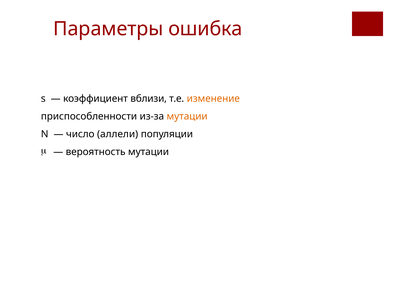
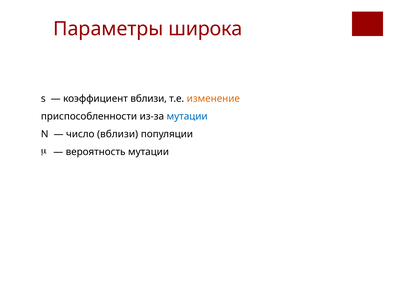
ошибка: ошибка -> широка (205, 29)
мутации colour: orange -> blue (187, 117)
число аллели: аллели -> вблизи (118, 134)
